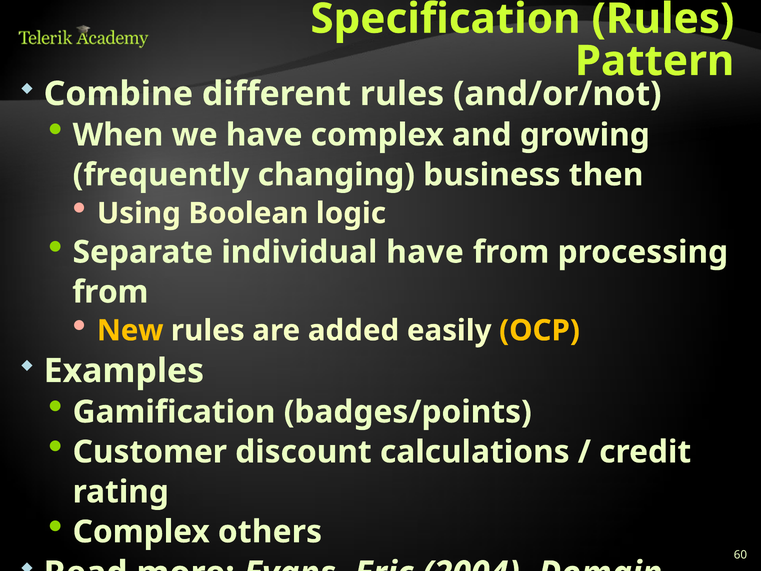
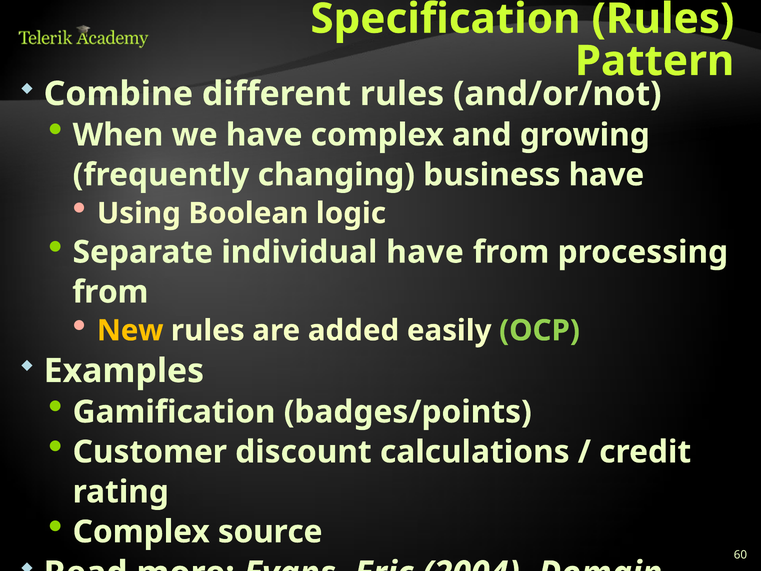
business then: then -> have (606, 175)
OCP colour: yellow -> light green (540, 330)
others: others -> source (270, 532)
